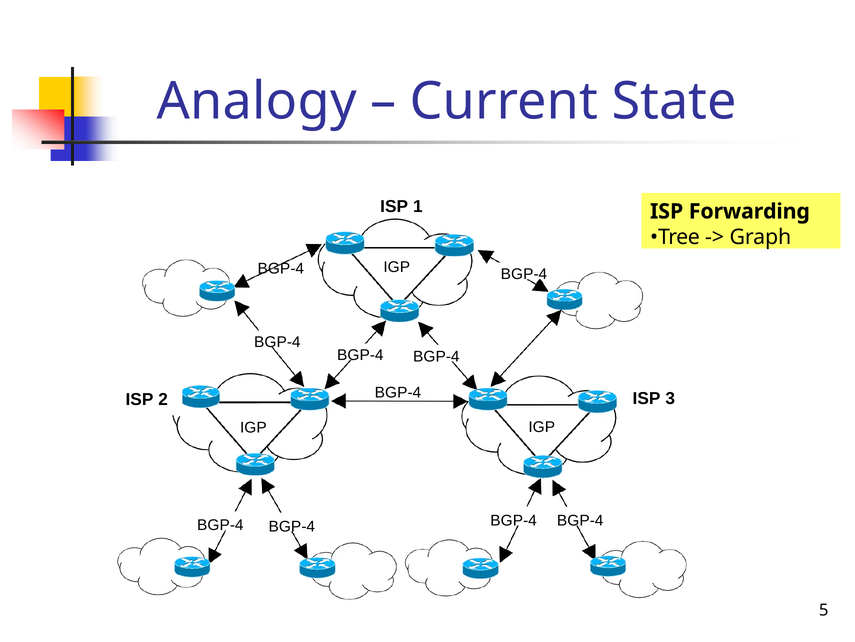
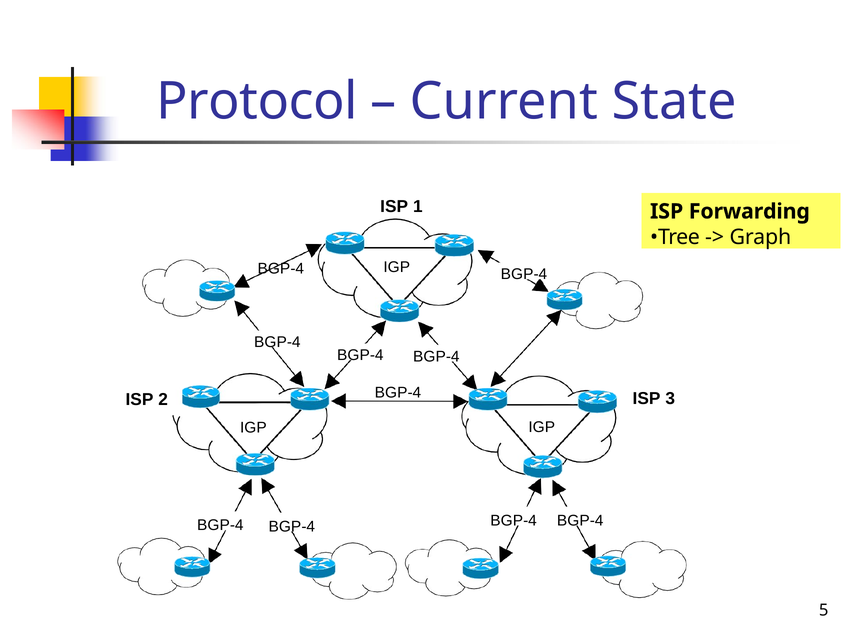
Analogy: Analogy -> Protocol (257, 101)
